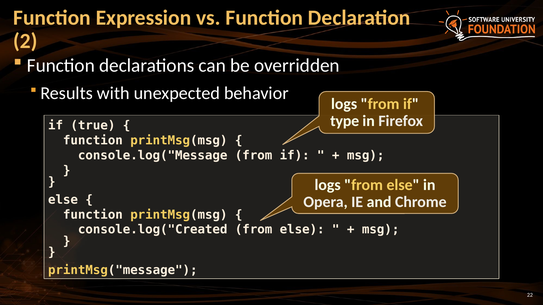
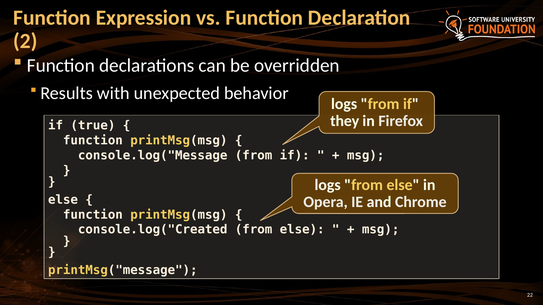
type: type -> they (345, 121)
